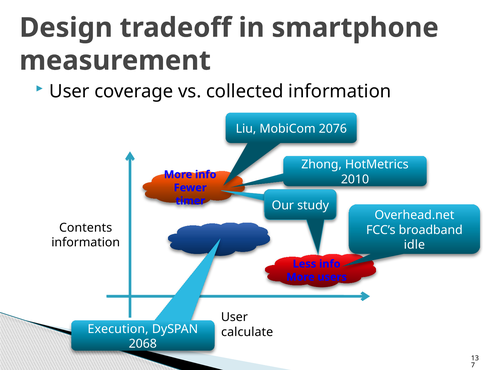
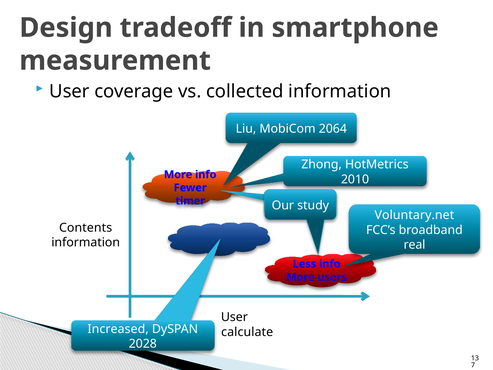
2076: 2076 -> 2064 (333, 129)
Overhead.net: Overhead.net -> Voluntary.net (414, 215)
idle: idle -> real (415, 245)
Execution: Execution -> Increased (118, 329)
2068: 2068 -> 2028 (143, 344)
